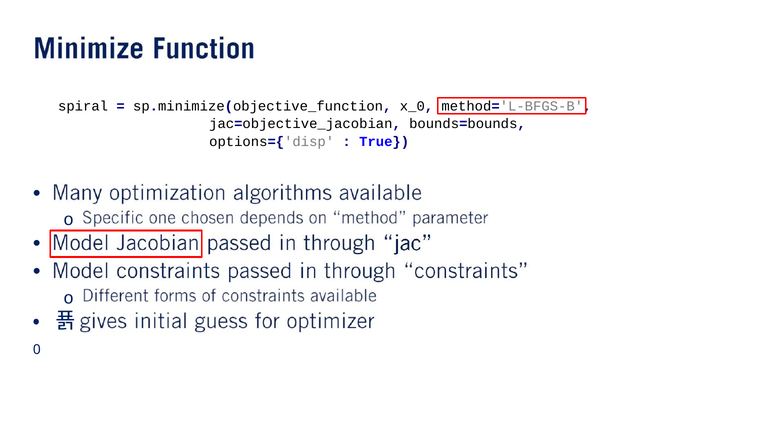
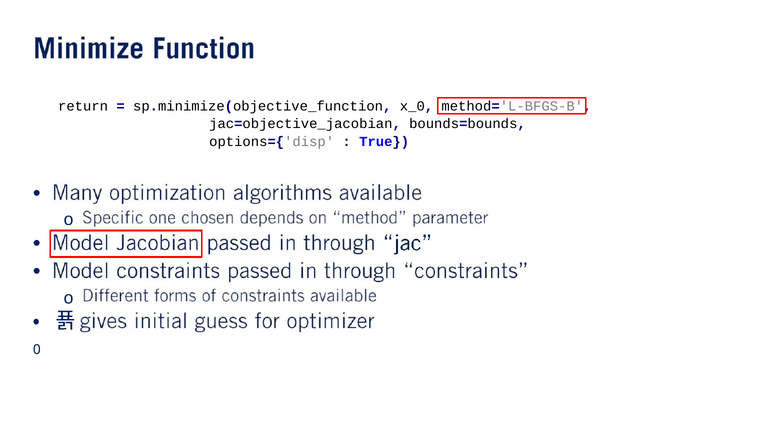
spiral: spiral -> return (83, 106)
